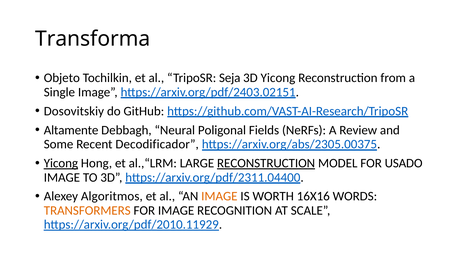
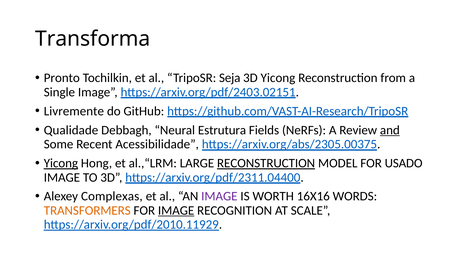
Objeto: Objeto -> Pronto (62, 78)
Dosovitskiy: Dosovitskiy -> Livremente (74, 111)
Altamente: Altamente -> Qualidade (71, 130)
Poligonal: Poligonal -> Estrutura (222, 130)
and underline: none -> present (390, 130)
Decodificador: Decodificador -> Acessibilidade (157, 144)
Algoritmos: Algoritmos -> Complexas (112, 196)
IMAGE colour: orange -> purple (219, 196)
IMAGE underline: none -> present (176, 210)
